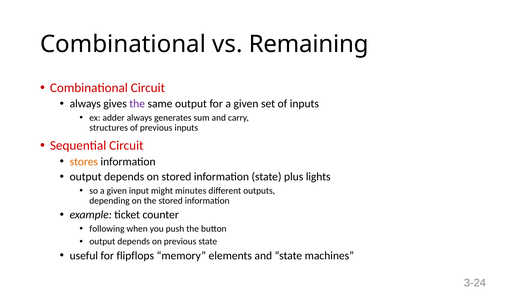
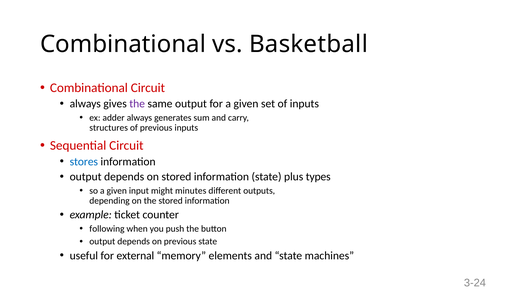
Remaining: Remaining -> Basketball (308, 44)
stores colour: orange -> blue (84, 162)
lights: lights -> types (318, 177)
flipflops: flipflops -> external (135, 255)
